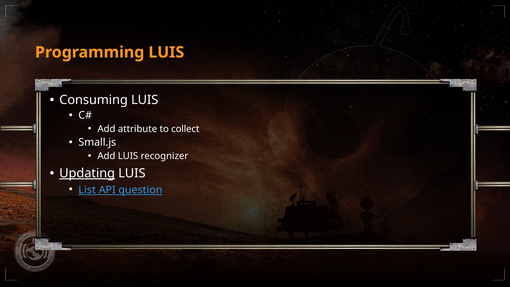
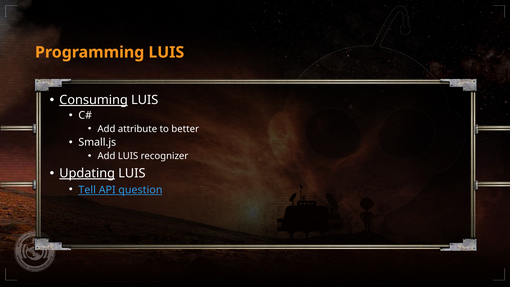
Consuming underline: none -> present (94, 100)
collect: collect -> better (185, 129)
List: List -> Tell (87, 190)
